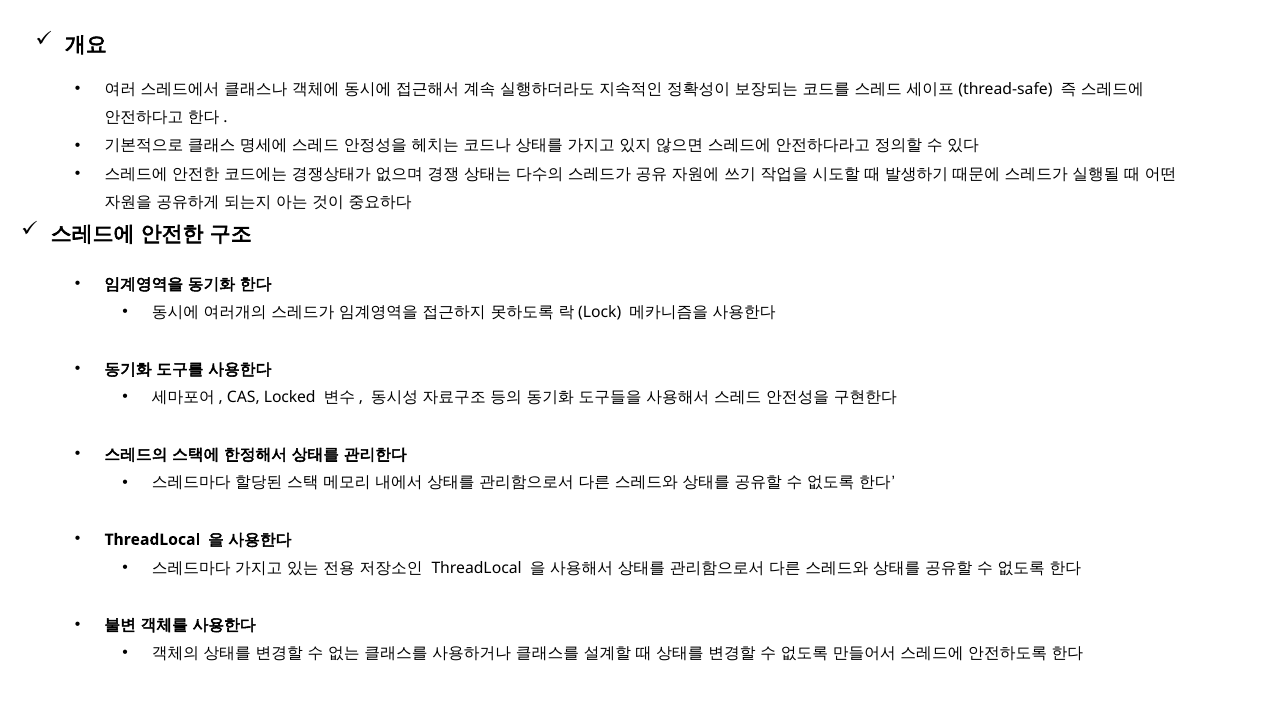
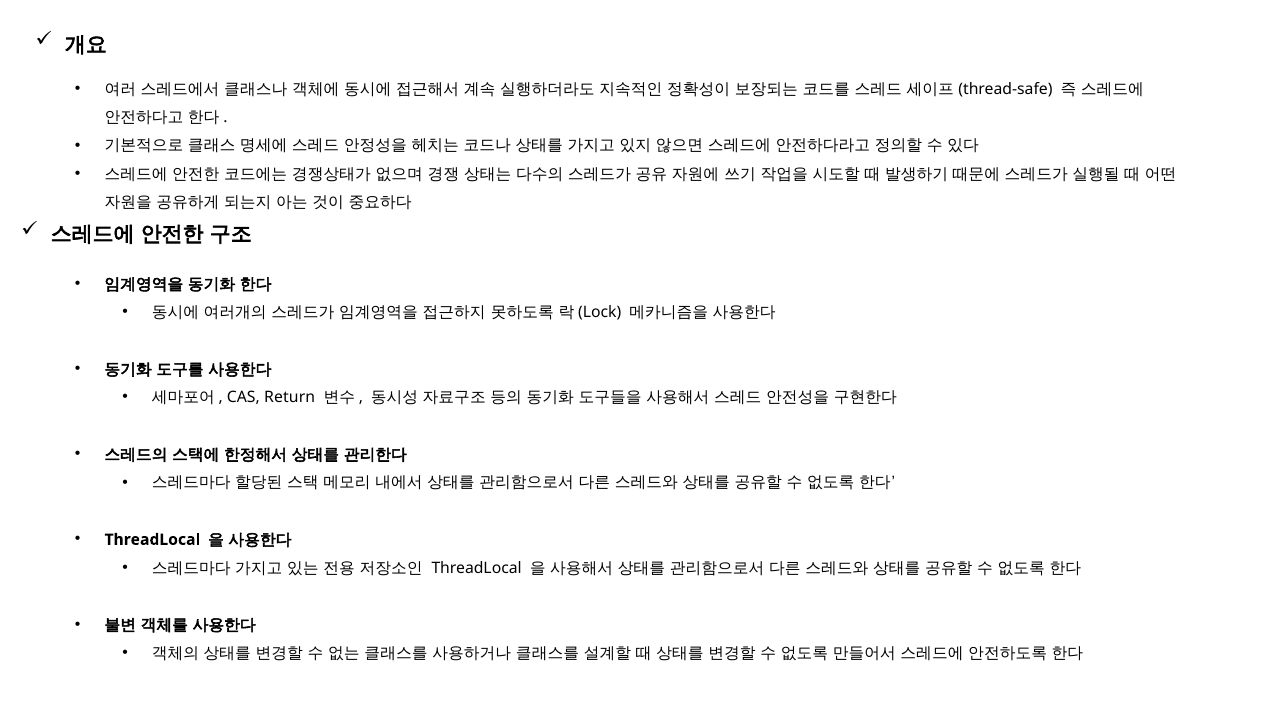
Locked: Locked -> Return (290, 398)
